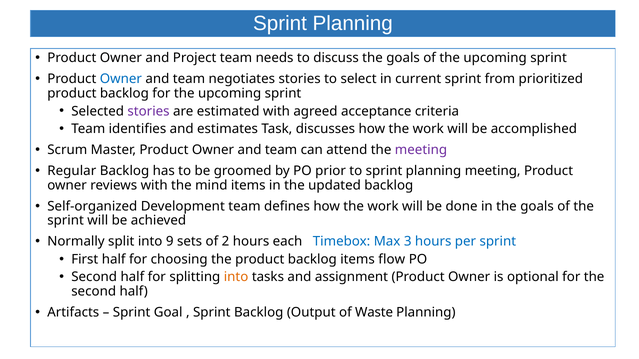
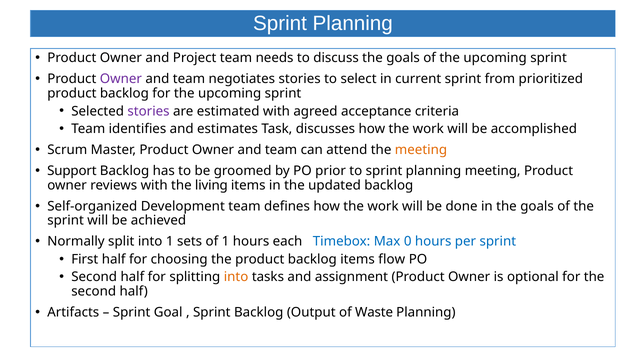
Owner colour: blue -> purple (121, 79)
meeting colour: purple -> orange (421, 150)
Regular: Regular -> Support (72, 171)
mind: mind -> living (211, 185)
into 9: 9 -> 1 (170, 242)
of 2: 2 -> 1 (225, 242)
3: 3 -> 0 (408, 242)
